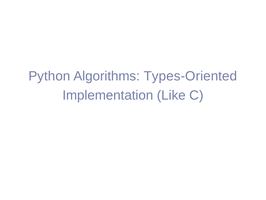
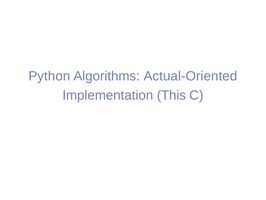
Types-Oriented: Types-Oriented -> Actual-Oriented (190, 76)
Like: Like -> This (171, 95)
